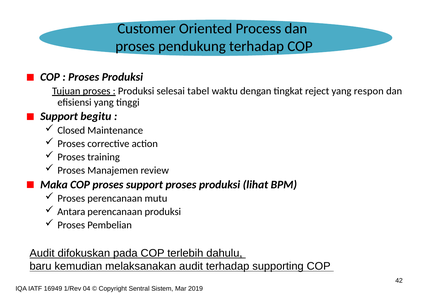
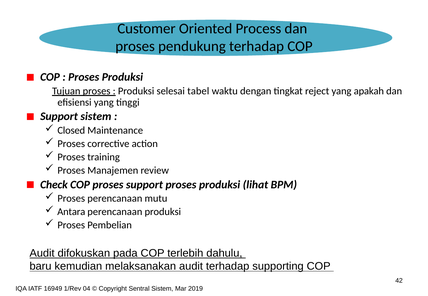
respon: respon -> apakah (369, 91)
Support begitu: begitu -> sistem (96, 117)
Maka: Maka -> Check (54, 185)
